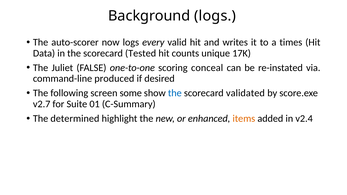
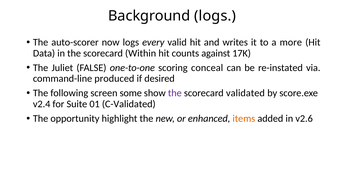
times: times -> more (291, 42)
Tested: Tested -> Within (141, 53)
unique: unique -> against (216, 53)
the colour: blue -> purple (175, 93)
v2.7: v2.7 -> v2.4 (42, 104)
C-Summary: C-Summary -> C-Validated (129, 104)
determined: determined -> opportunity (75, 119)
v2.4: v2.4 -> v2.6 (304, 119)
